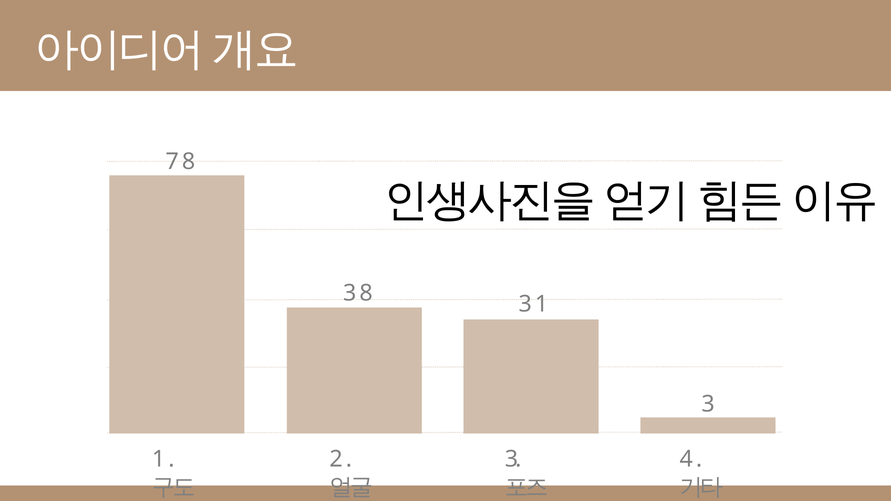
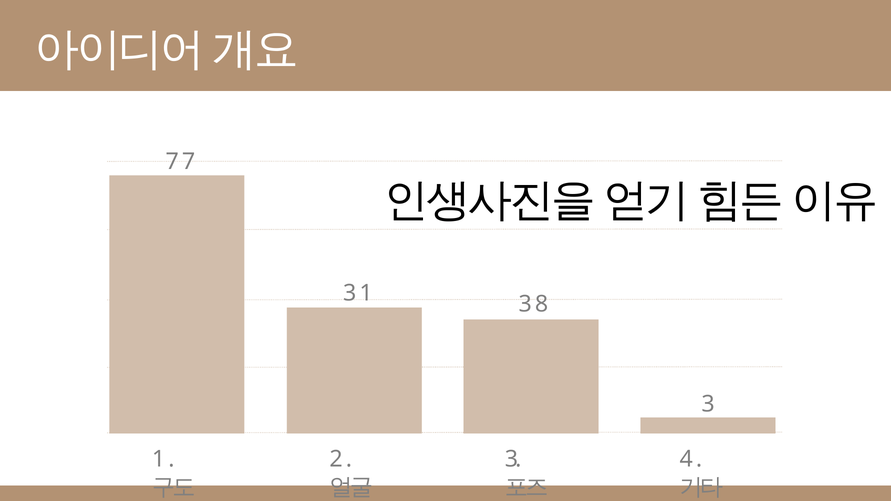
7 8: 8 -> 7 (189, 161)
3 8: 8 -> 1 (366, 293)
3 1: 1 -> 8 (542, 304)
